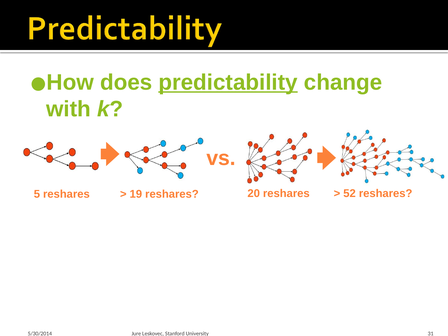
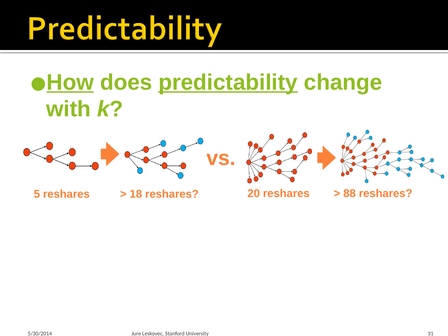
How underline: none -> present (70, 82)
19: 19 -> 18 (136, 194)
52: 52 -> 88 (350, 193)
